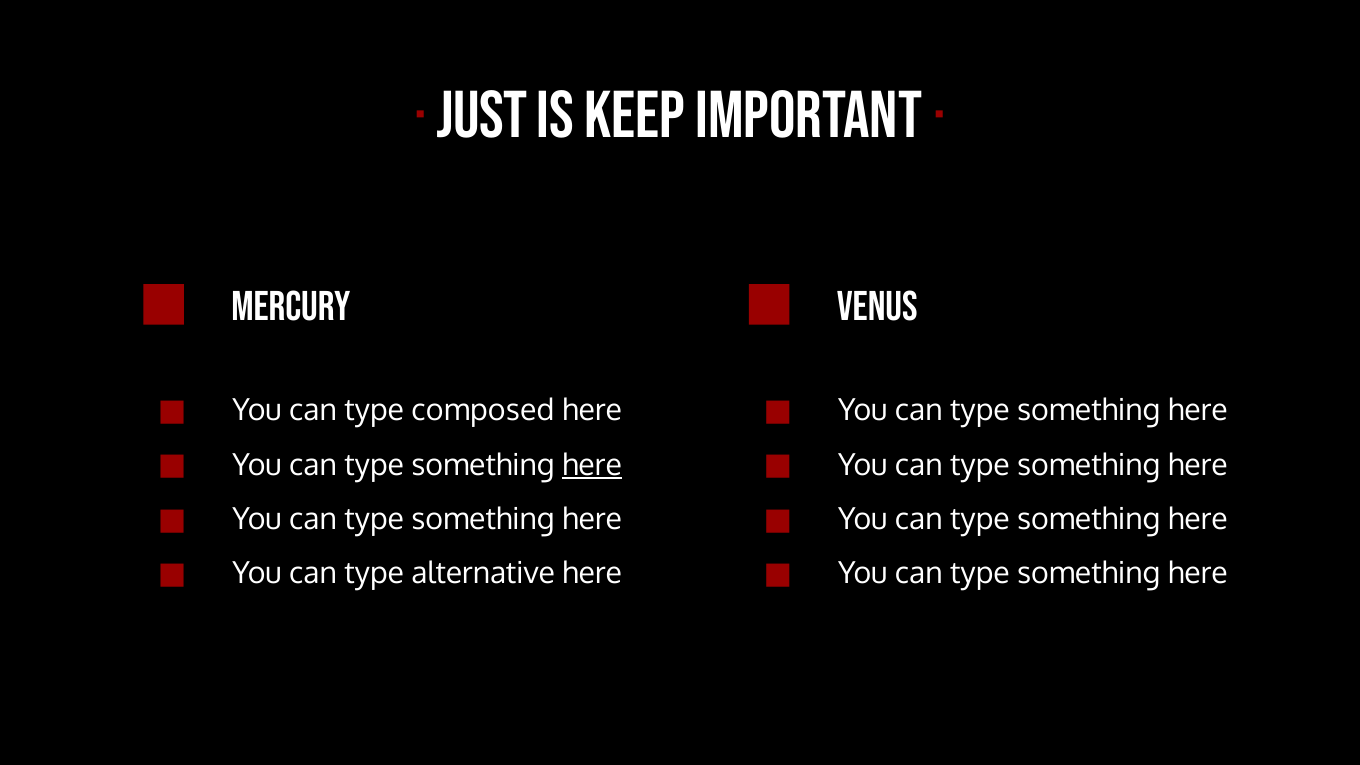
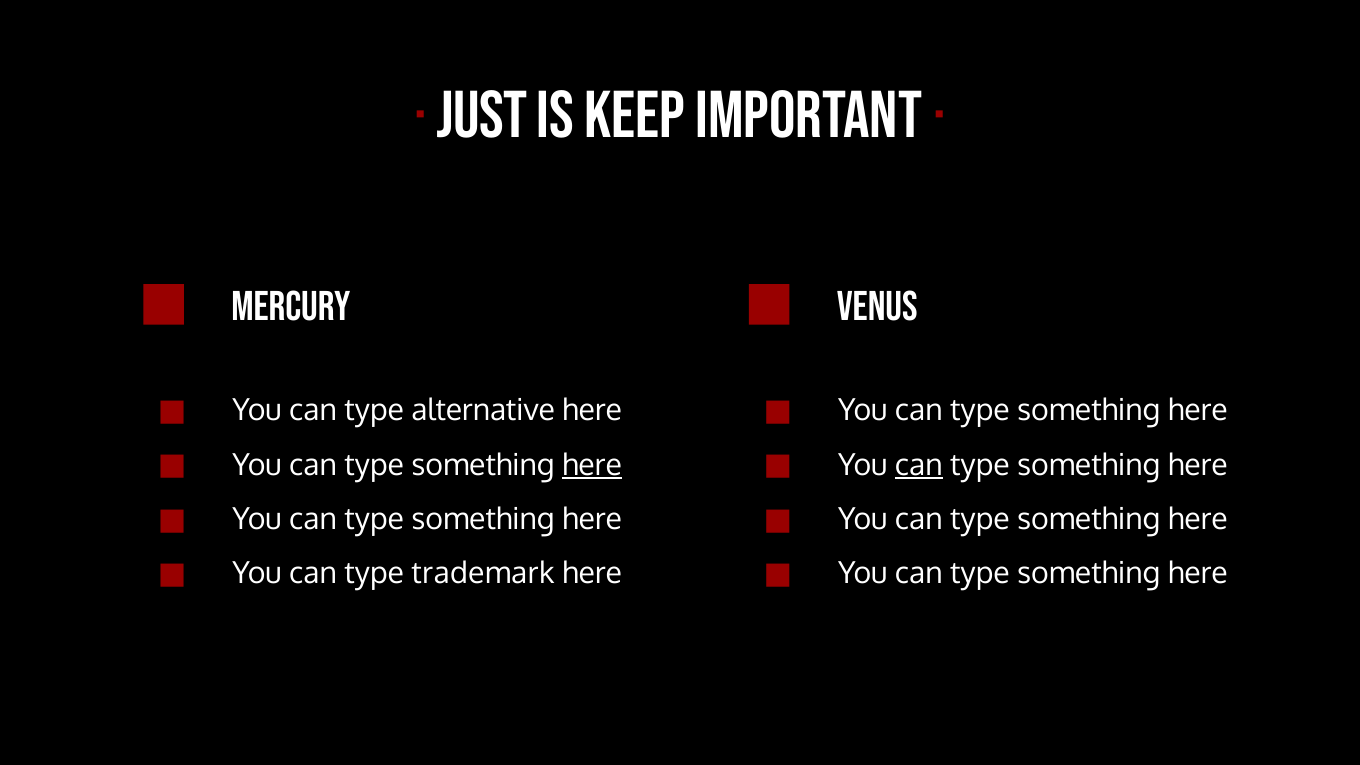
composed: composed -> alternative (483, 411)
can underline: none -> present (919, 465)
alternative: alternative -> trademark (483, 574)
